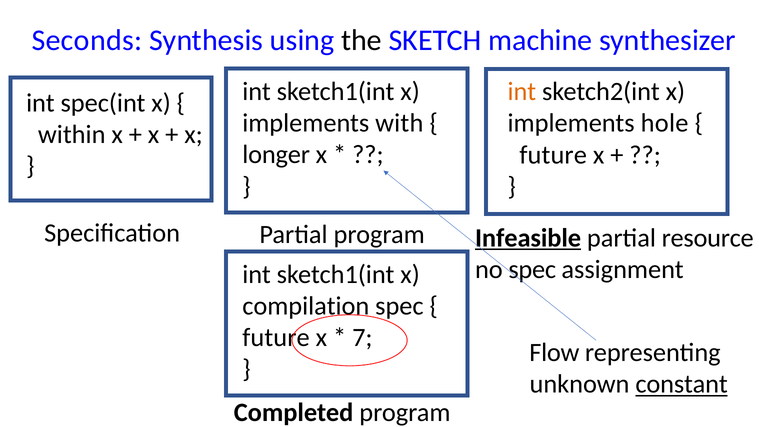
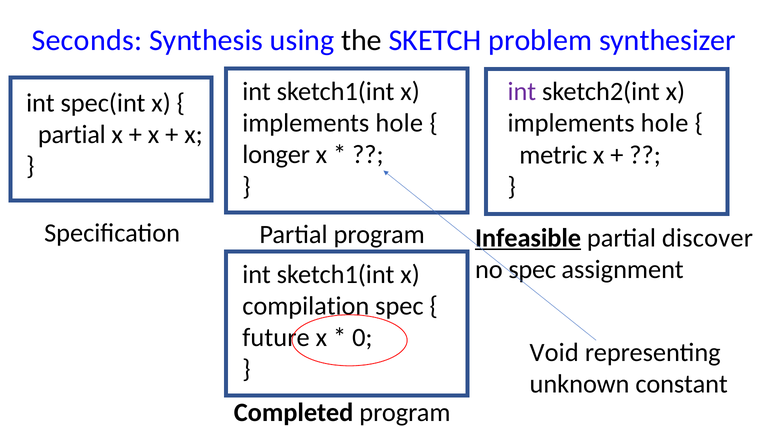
machine: machine -> problem (540, 40)
int colour: orange -> purple (522, 92)
with: with -> hole (399, 123)
within: within -> partial (72, 134)
future: future -> metric (553, 155)
resource: resource -> discover (707, 238)
7: 7 -> 0 (362, 338)
Flow: Flow -> Void (554, 352)
constant underline: present -> none (682, 384)
